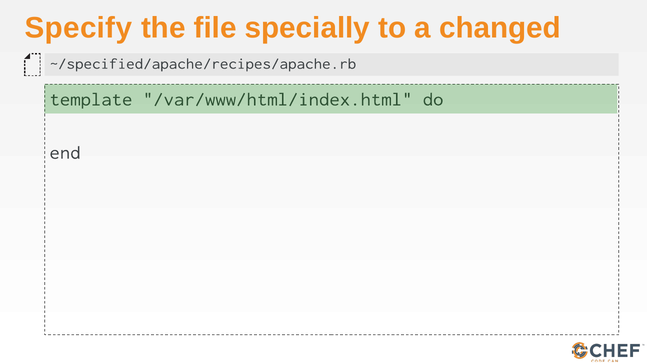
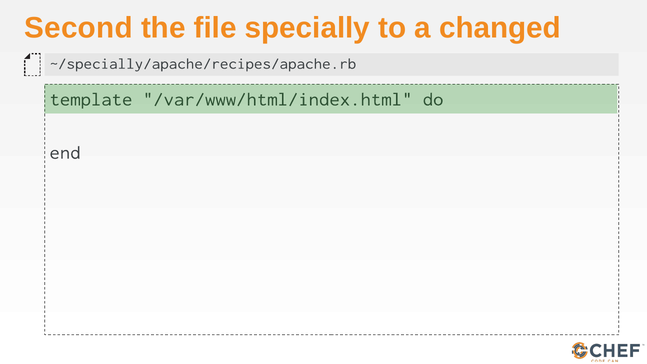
Specify: Specify -> Second (78, 28)
~/specified/apache/recipes/apache.rb: ~/specified/apache/recipes/apache.rb -> ~/specially/apache/recipes/apache.rb (203, 64)
